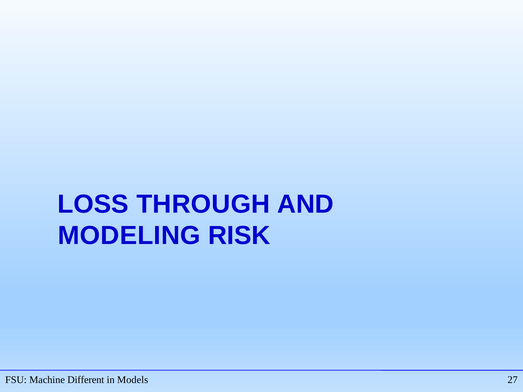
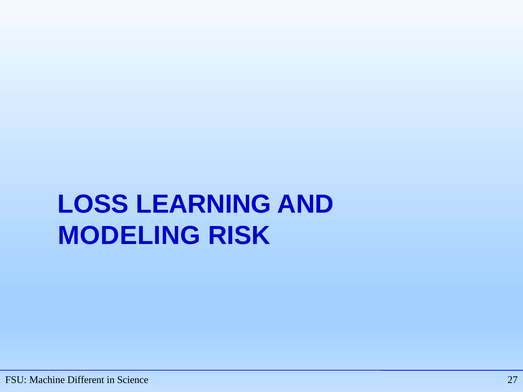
THROUGH: THROUGH -> LEARNING (204, 204)
Models: Models -> Science (133, 380)
